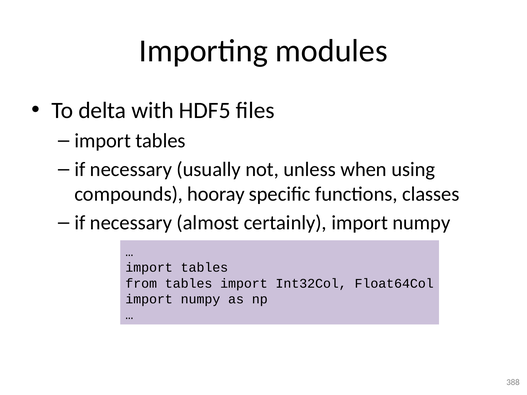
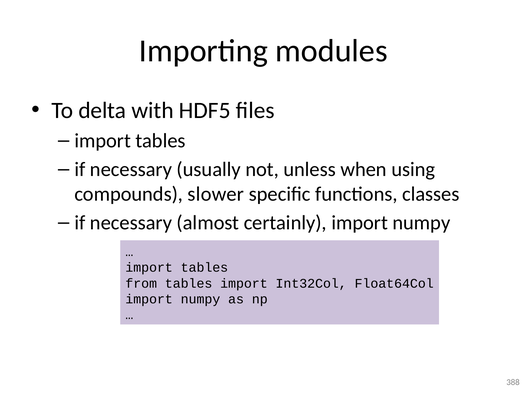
hooray: hooray -> slower (216, 194)
